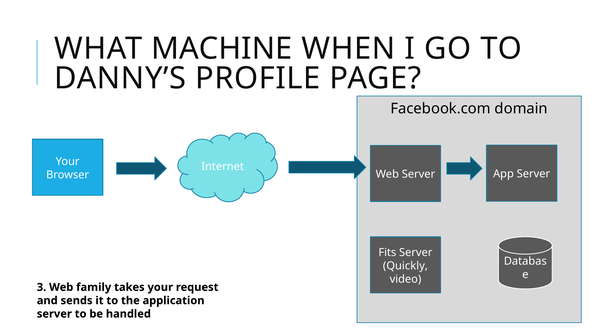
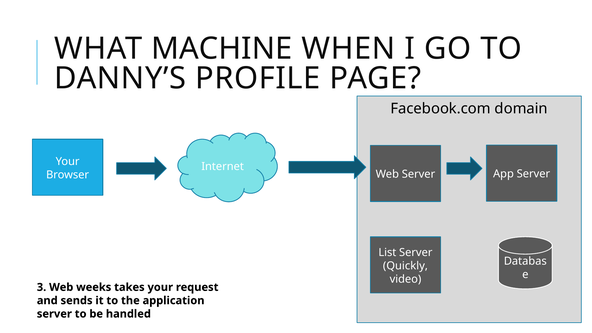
Fits: Fits -> List (387, 252)
family: family -> weeks (94, 287)
